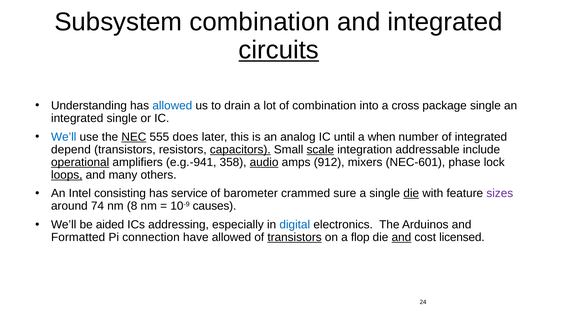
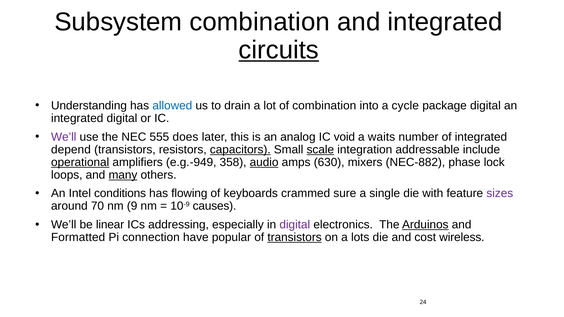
cross: cross -> cycle (405, 106)
package single: single -> digital (485, 106)
integrated single: single -> digital (122, 118)
We’ll colour: blue -> purple (64, 137)
NEC underline: present -> none (134, 137)
until: until -> void (344, 137)
when: when -> waits (382, 137)
e.g.-941: e.g.-941 -> e.g.-949 (191, 162)
912: 912 -> 630 (329, 162)
NEC-601: NEC-601 -> NEC-882 (415, 162)
loops underline: present -> none (67, 175)
many underline: none -> present (123, 175)
consisting: consisting -> conditions (120, 194)
service: service -> flowing (189, 194)
barometer: barometer -> keyboards (251, 194)
die underline: present -> none (411, 194)
74: 74 -> 70 (97, 206)
8: 8 -> 9 (132, 206)
aided: aided -> linear (110, 225)
digital colour: blue -> purple (295, 225)
Arduinos underline: none -> present (425, 225)
have allowed: allowed -> popular (231, 238)
flop: flop -> lots (360, 238)
and underline: present -> none (401, 238)
licensed: licensed -> wireless (462, 238)
